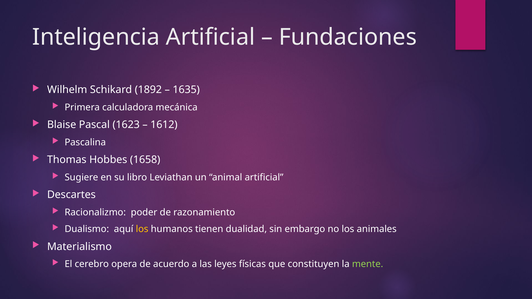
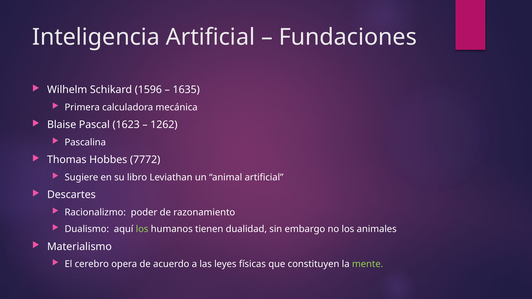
1892: 1892 -> 1596 (148, 90)
1612: 1612 -> 1262 (164, 125)
1658: 1658 -> 7772 (145, 160)
los colour: yellow -> light green (142, 229)
